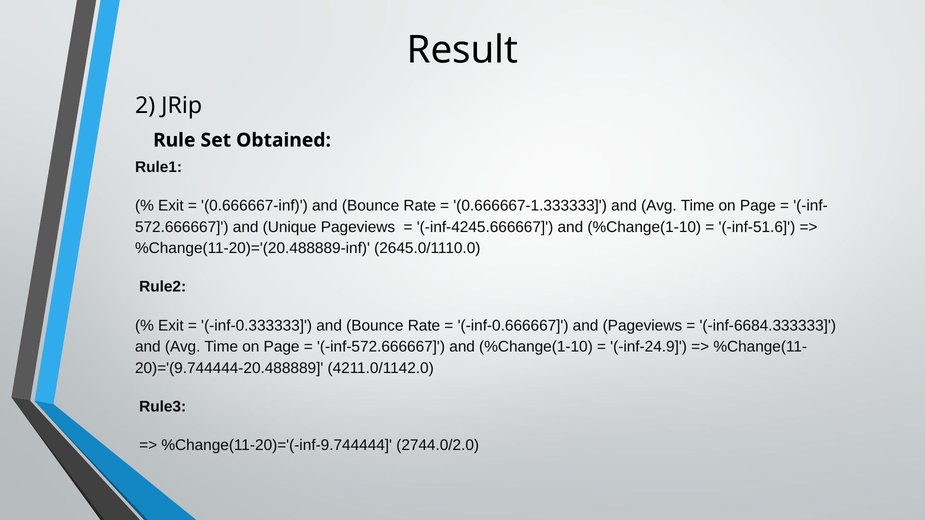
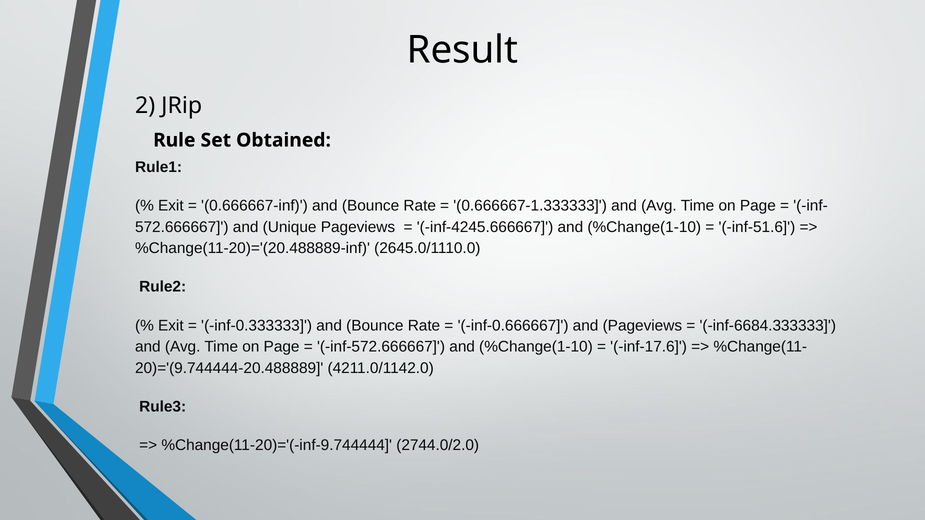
inf-24.9: inf-24.9 -> inf-17.6 (649, 347)
